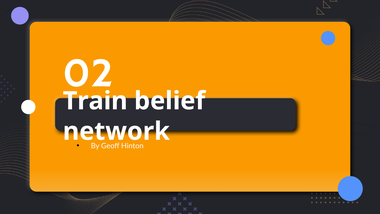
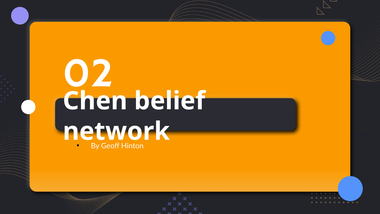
Train: Train -> Chen (95, 101)
